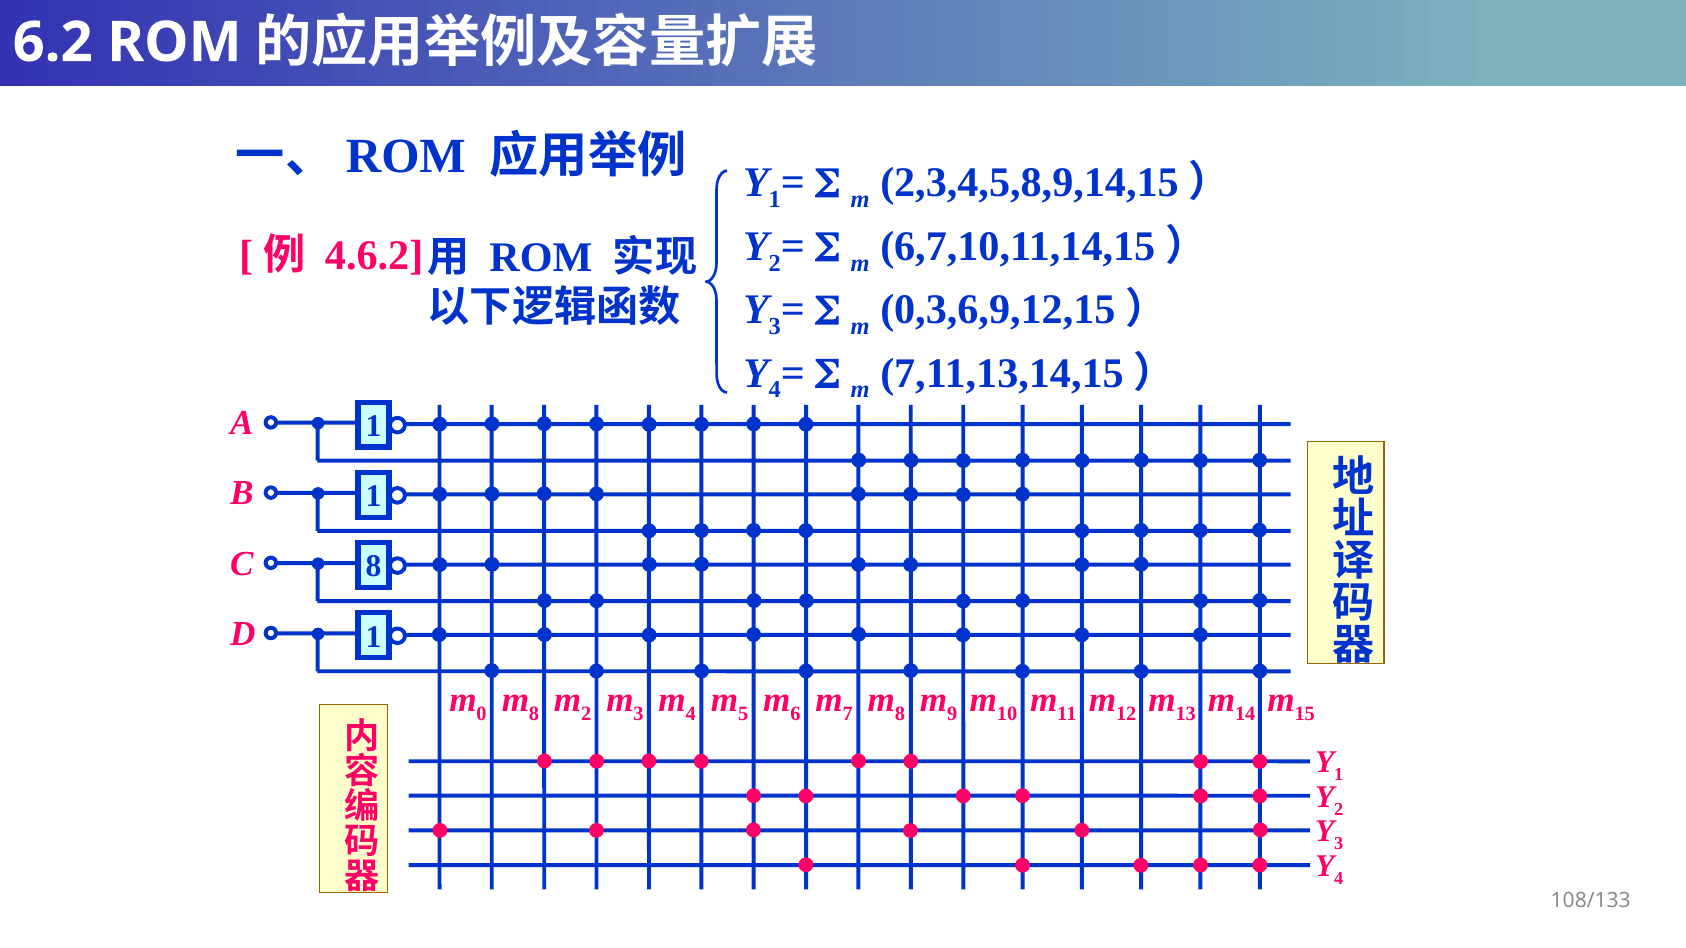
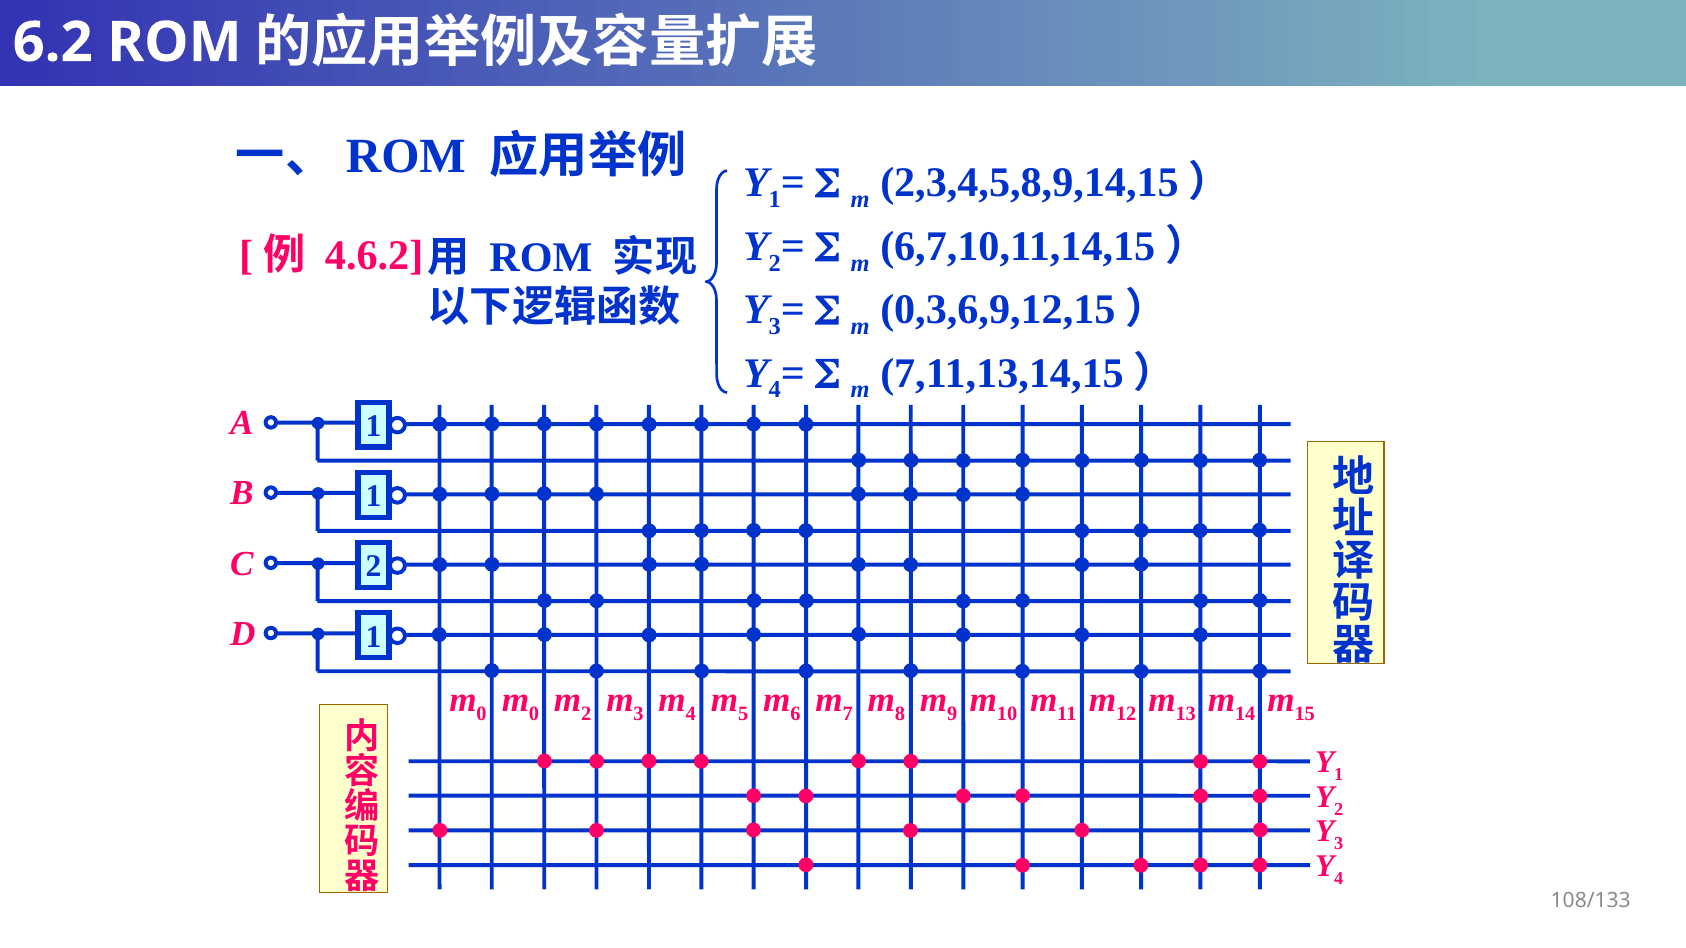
C 8: 8 -> 2 (373, 567)
8: 8 -> 0 (534, 714)
